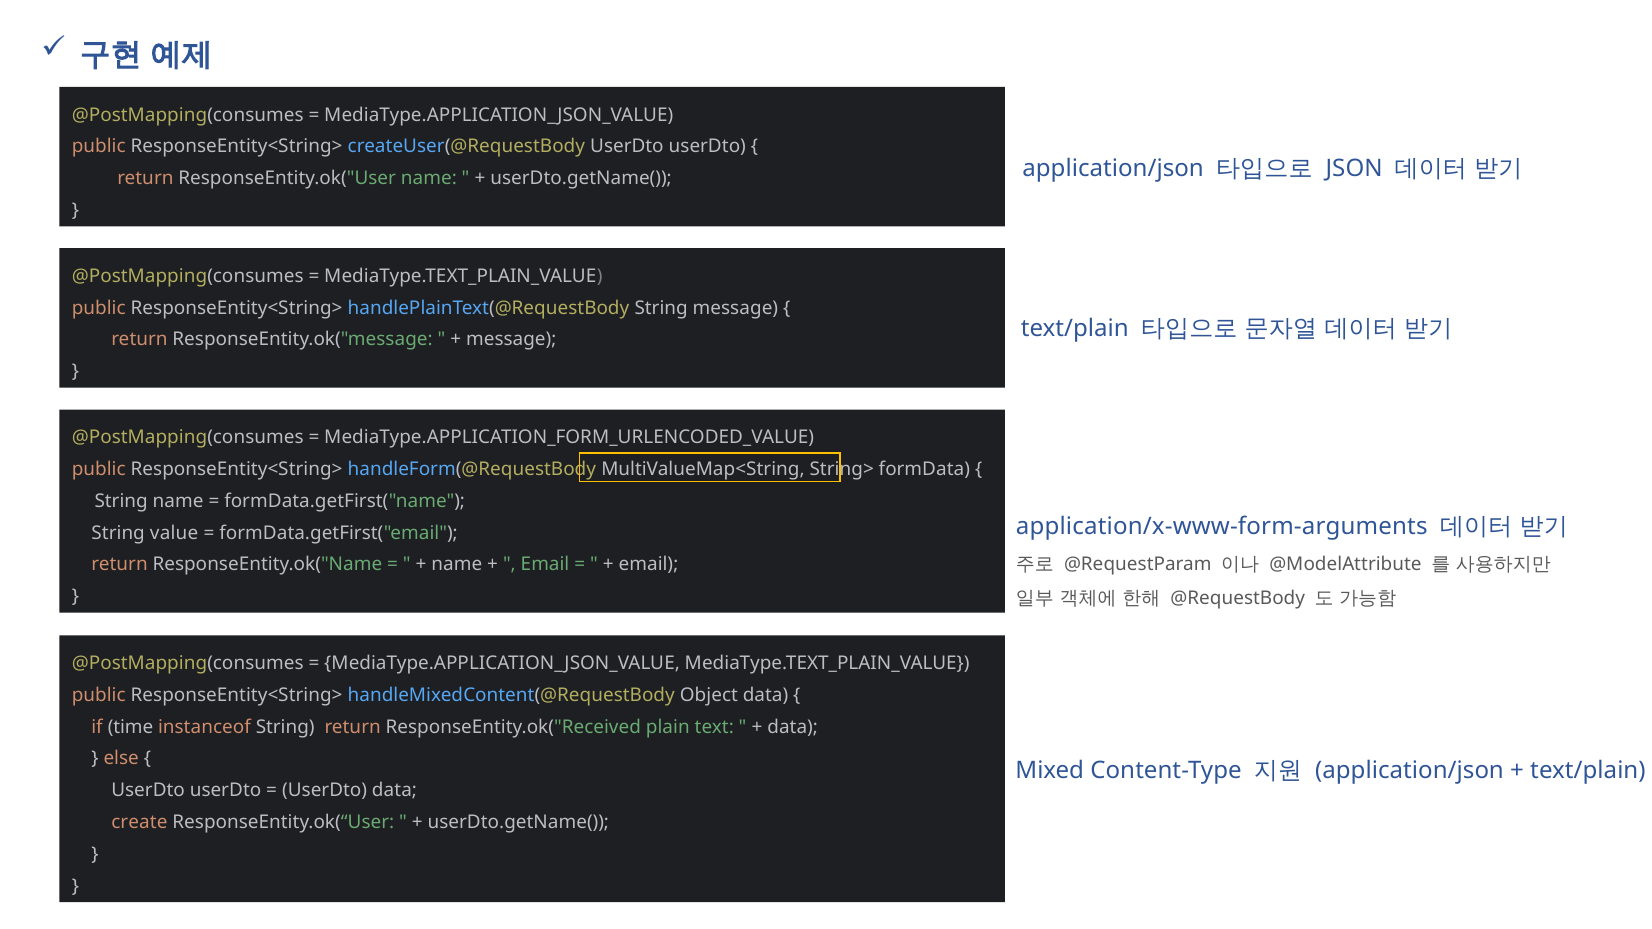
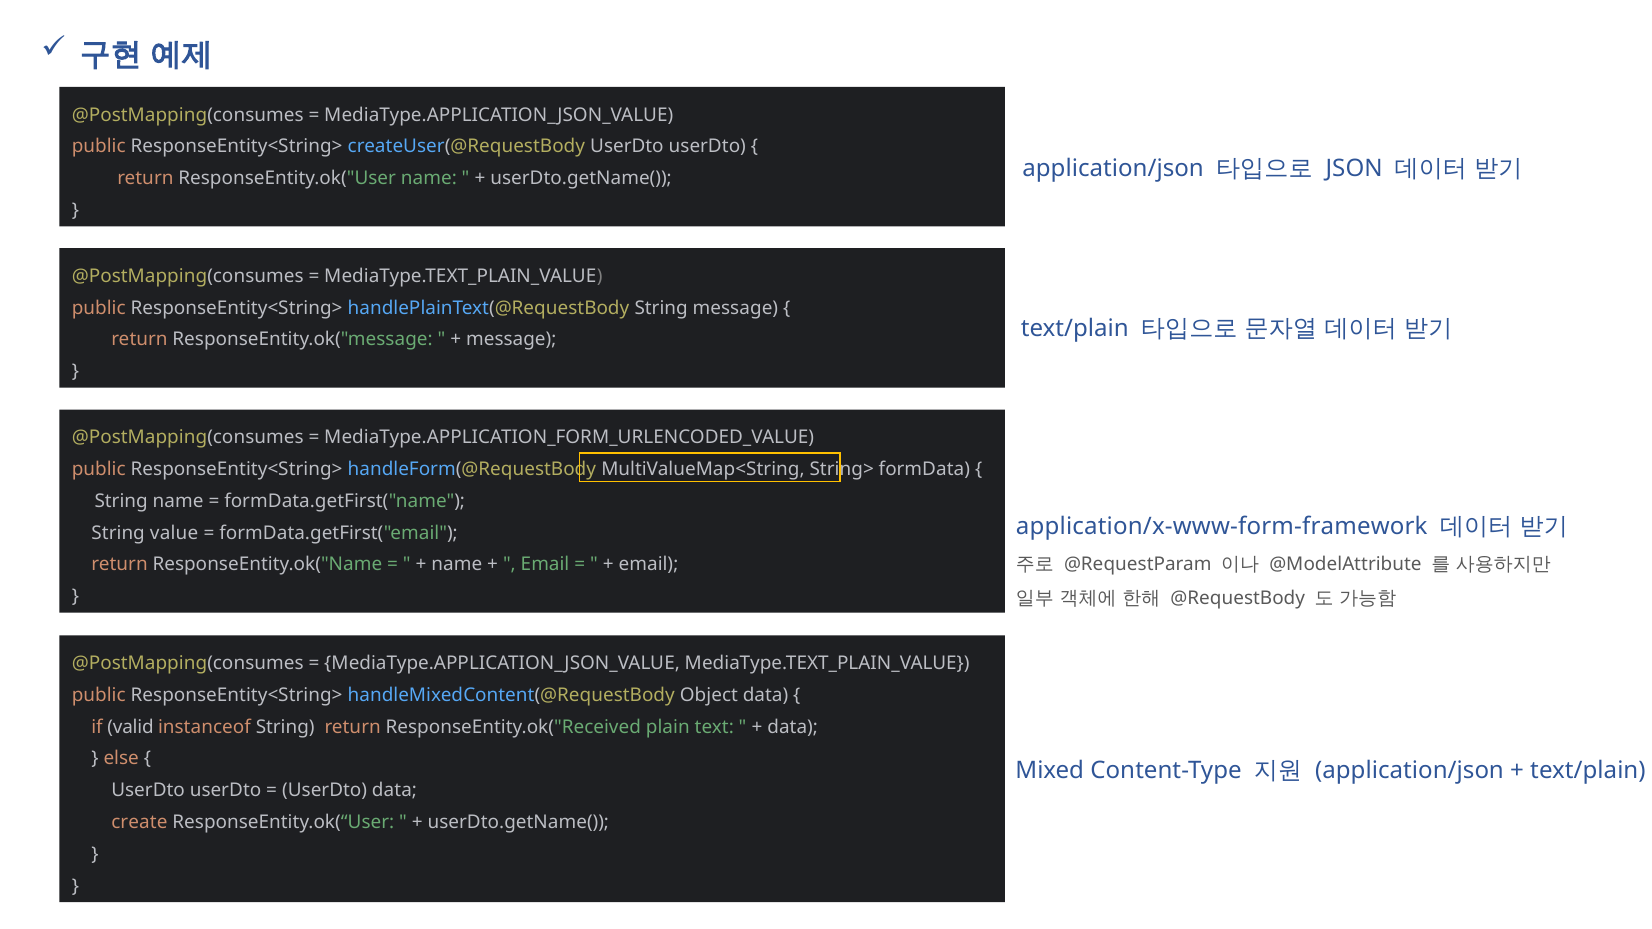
application/x-www-form-arguments: application/x-www-form-arguments -> application/x-www-form-framework (1222, 527)
time: time -> valid (131, 727)
